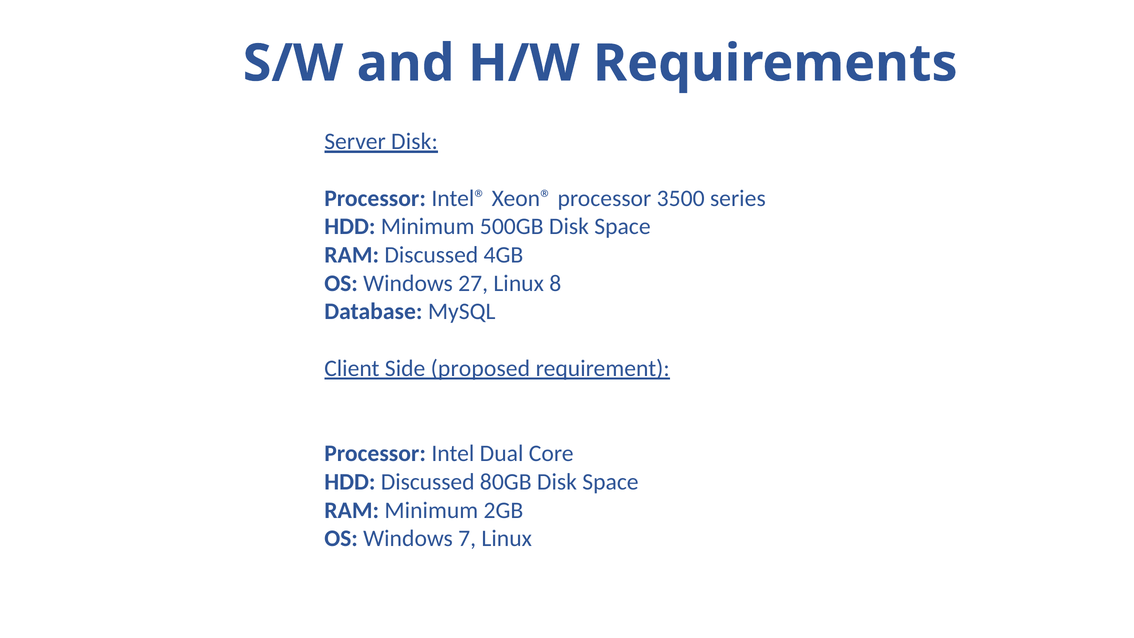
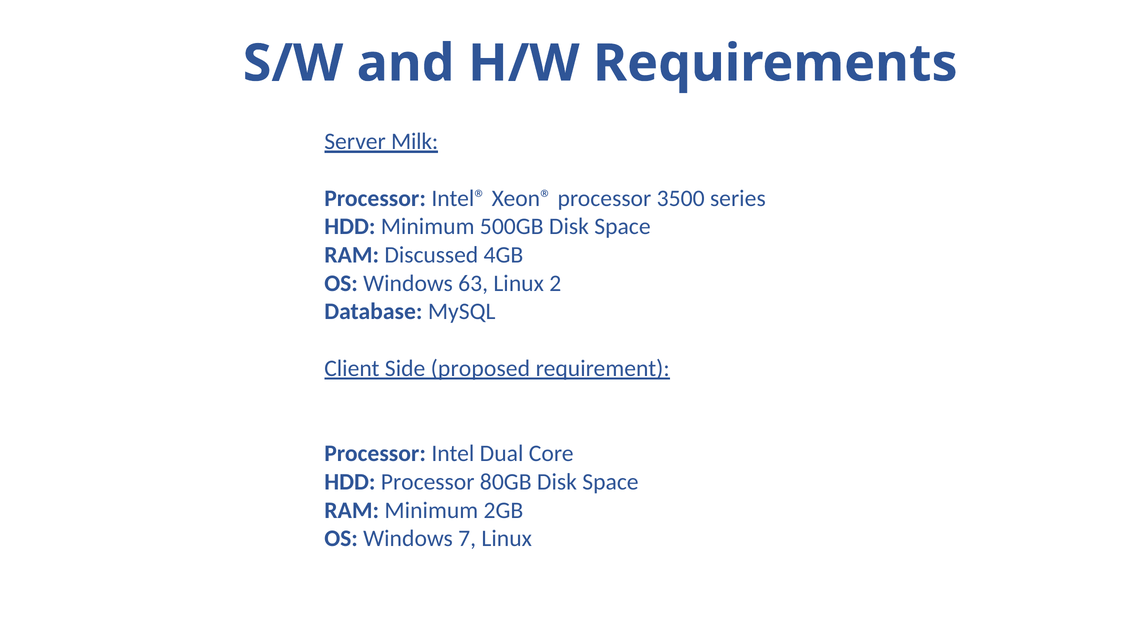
Server Disk: Disk -> Milk (415, 141)
27: 27 -> 63 (473, 283)
8: 8 -> 2 (555, 283)
HDD Discussed: Discussed -> Processor (428, 482)
